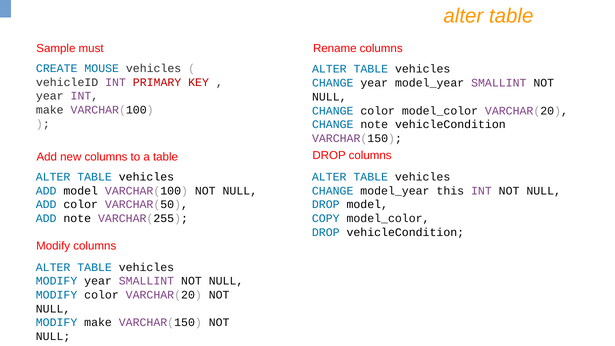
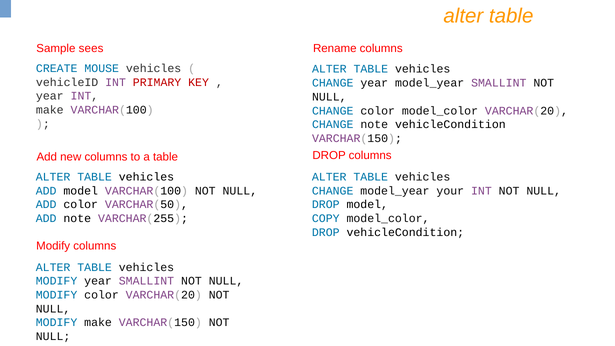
must: must -> sees (91, 48)
this: this -> your (450, 191)
